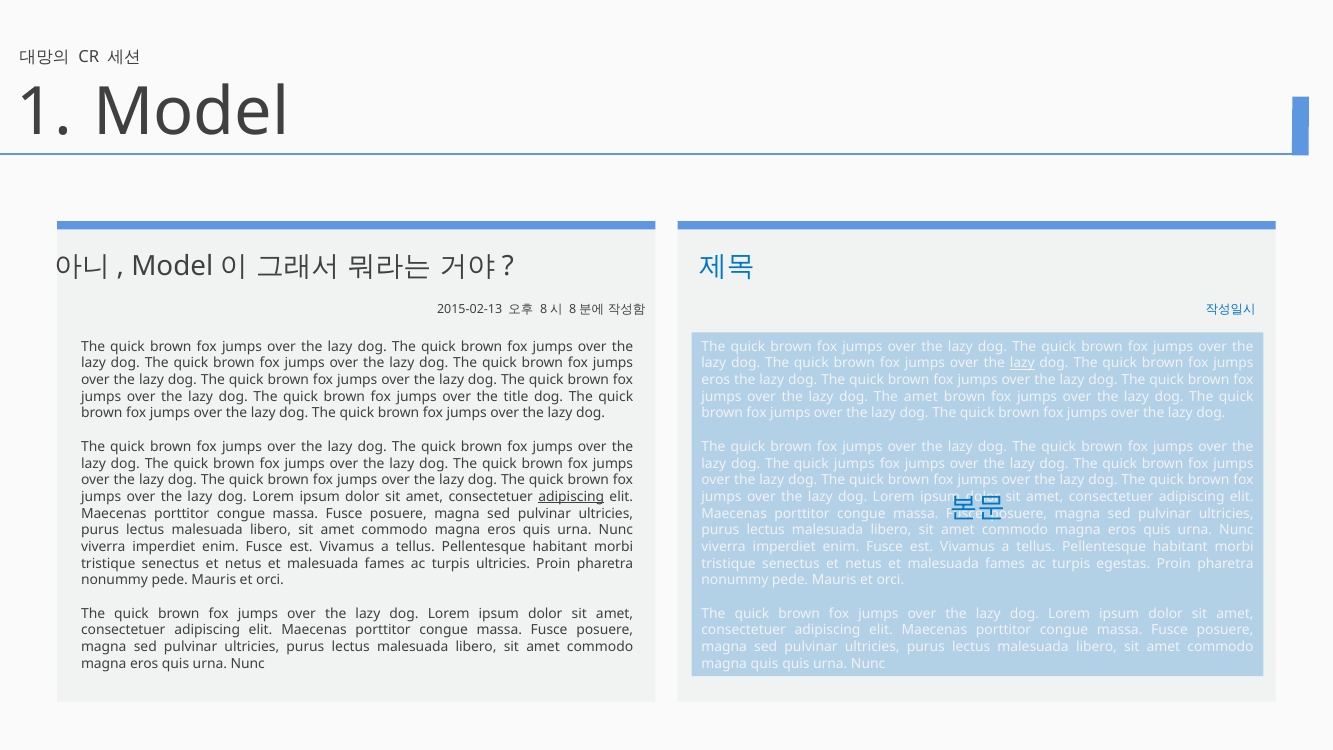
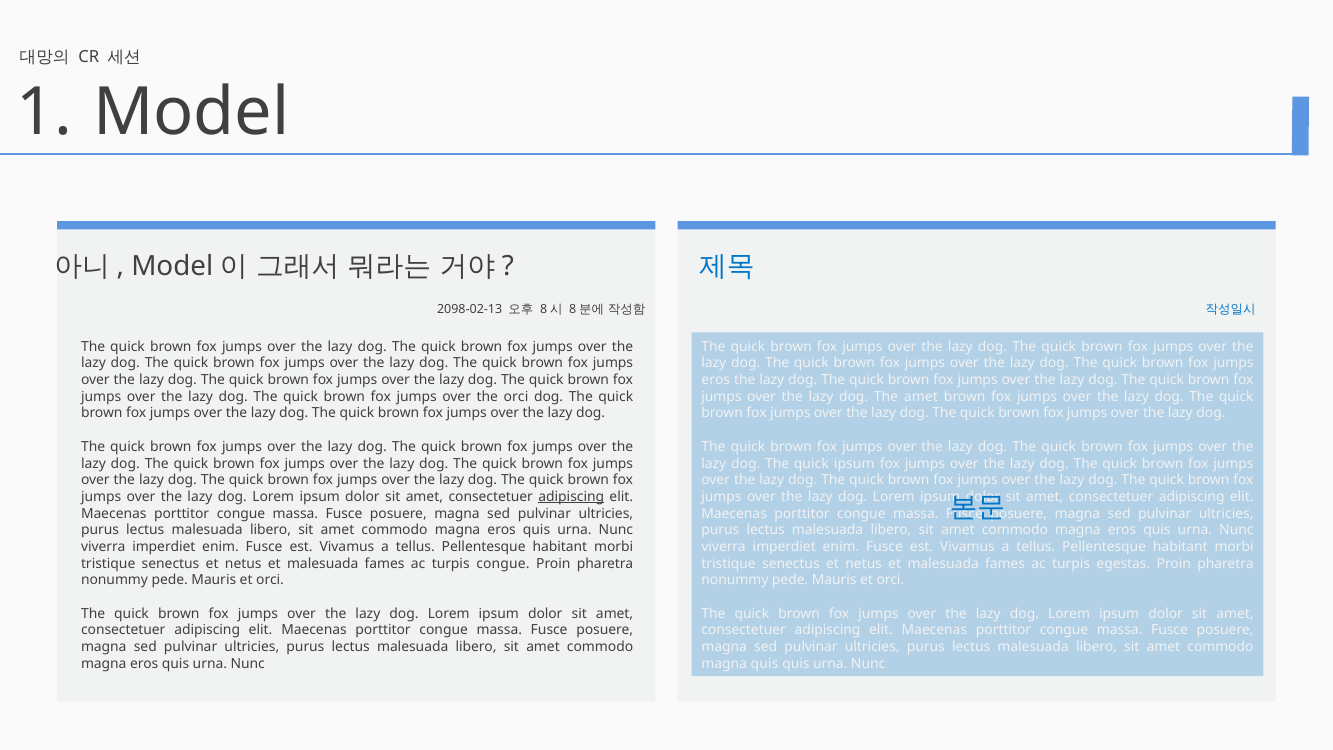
2015-02-13: 2015-02-13 -> 2098-02-13 (470, 310)
lazy underline: present -> none (1022, 363)
the title: title -> orci (516, 397)
quick jumps: jumps -> ipsum (854, 463)
turpis ultricies: ultricies -> congue (503, 563)
